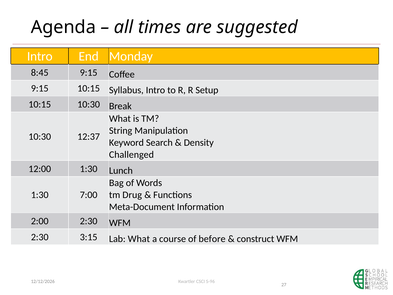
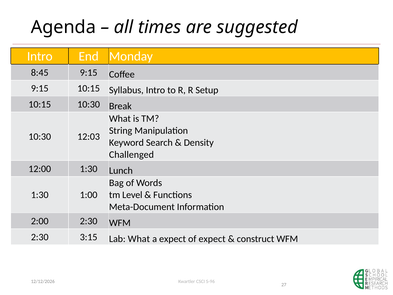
12:37: 12:37 -> 12:03 (89, 136)
7:00: 7:00 -> 1:00 (89, 195)
Drug: Drug -> Level (132, 195)
a course: course -> expect (173, 239)
of before: before -> expect (212, 239)
